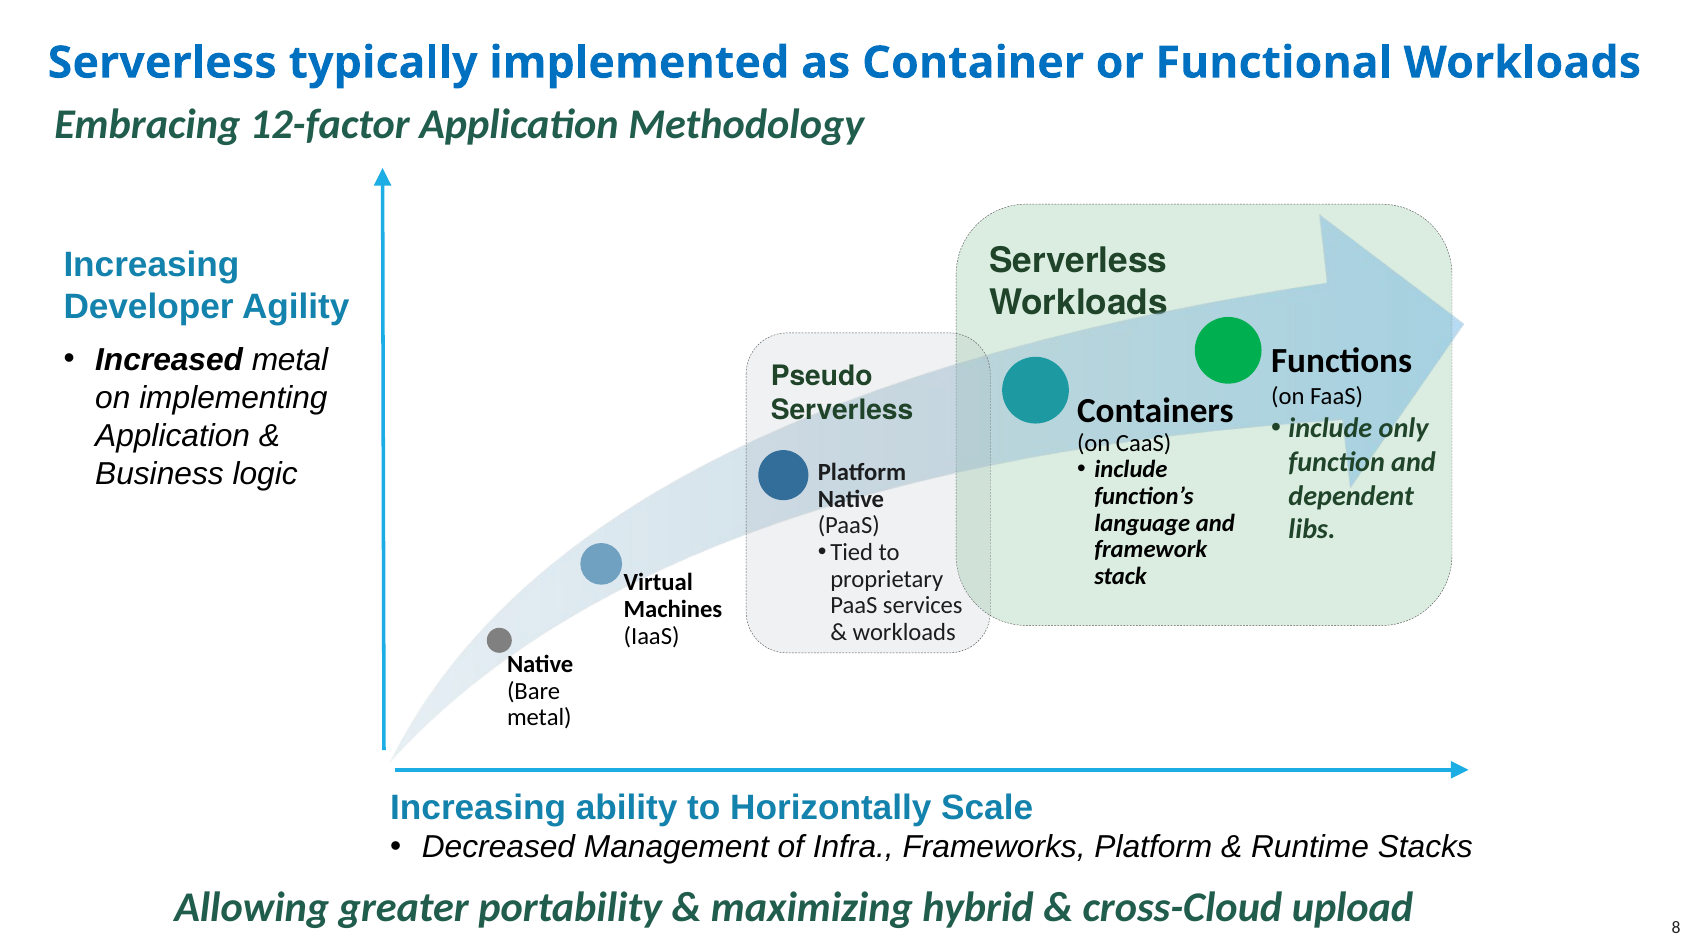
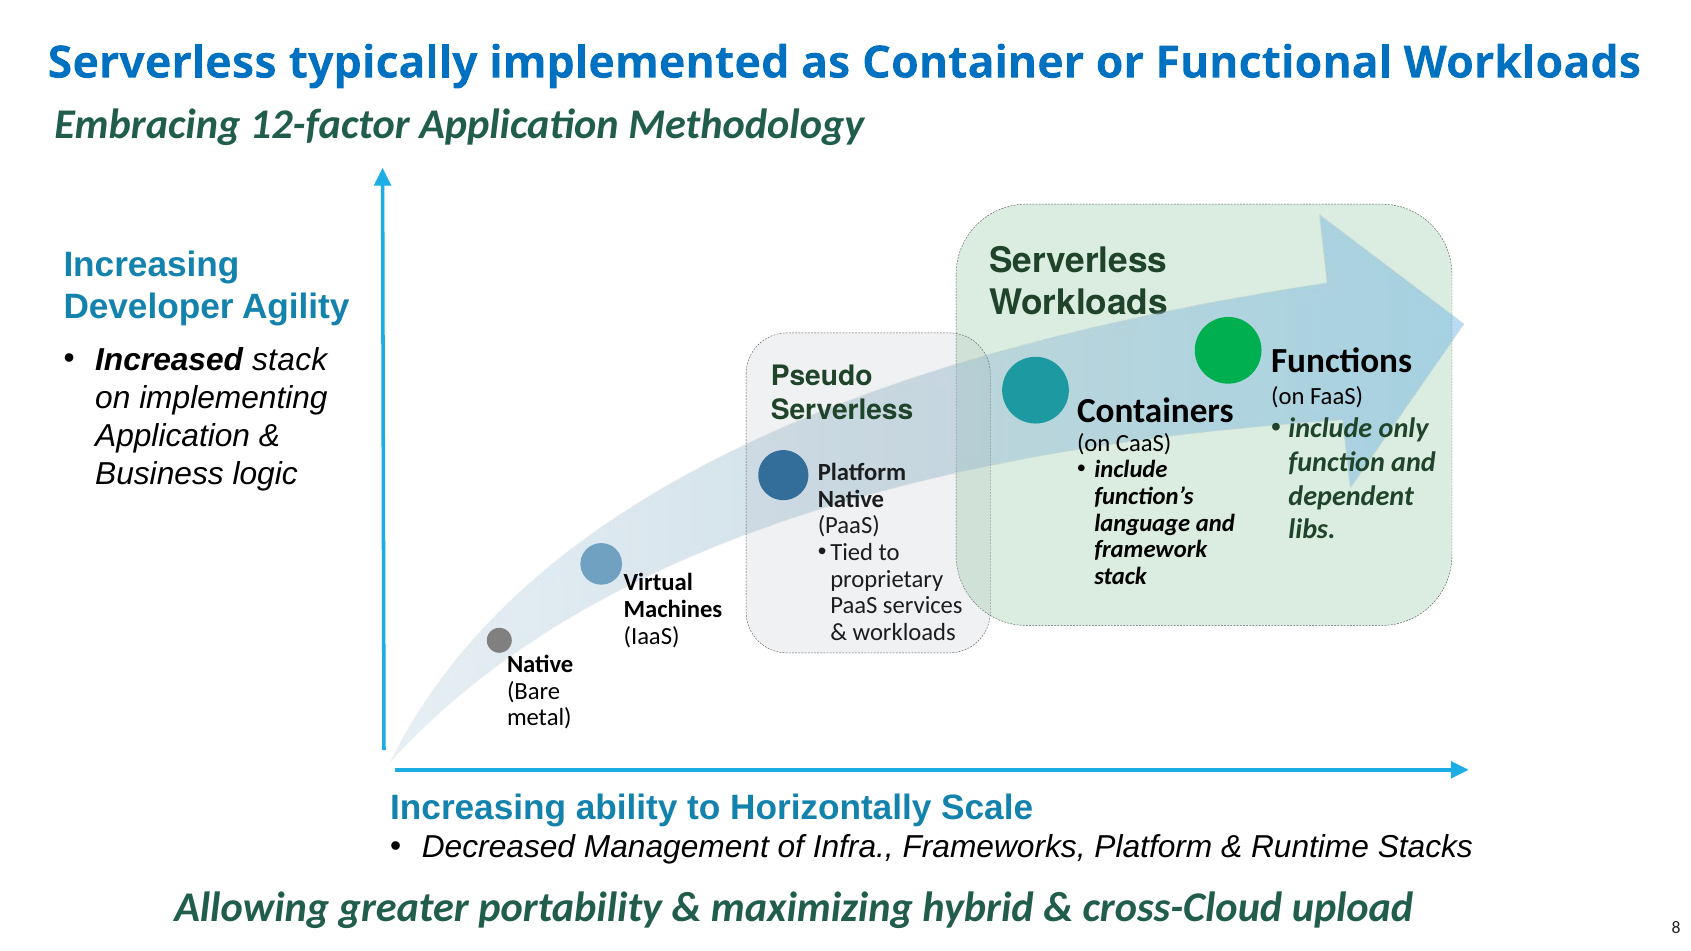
Increased metal: metal -> stack (290, 360)
